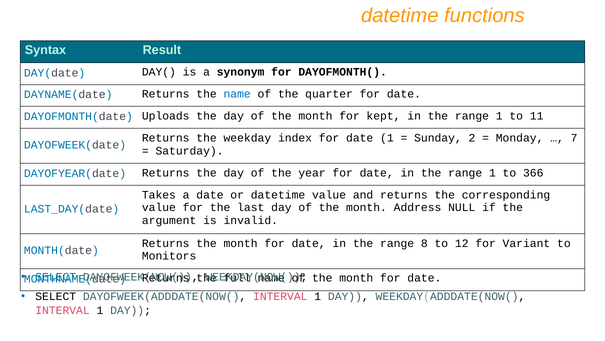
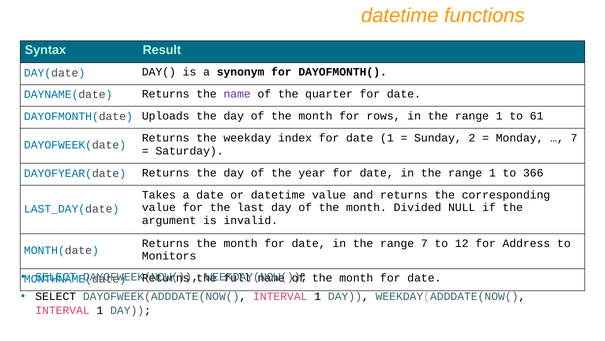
name colour: blue -> purple (237, 94)
kept: kept -> rows (384, 116)
11: 11 -> 61 (537, 116)
Address: Address -> Divided (418, 207)
range 8: 8 -> 7 (424, 243)
Variant: Variant -> Address (526, 243)
